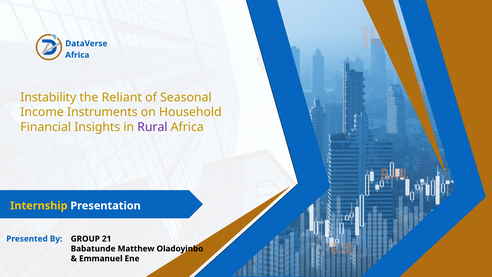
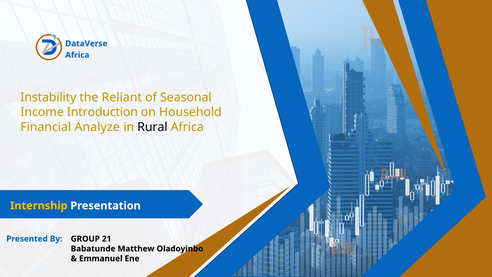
Instruments: Instruments -> Introduction (102, 112)
Insights: Insights -> Analyze (97, 127)
Rural colour: purple -> black (152, 127)
